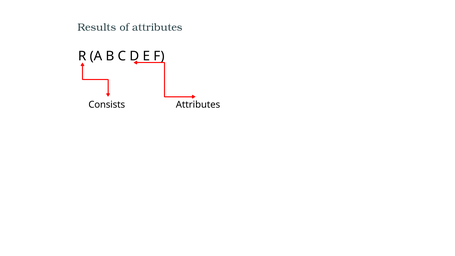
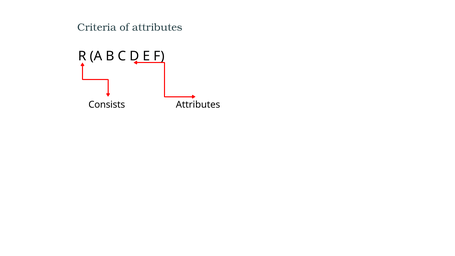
Results: Results -> Criteria (97, 27)
